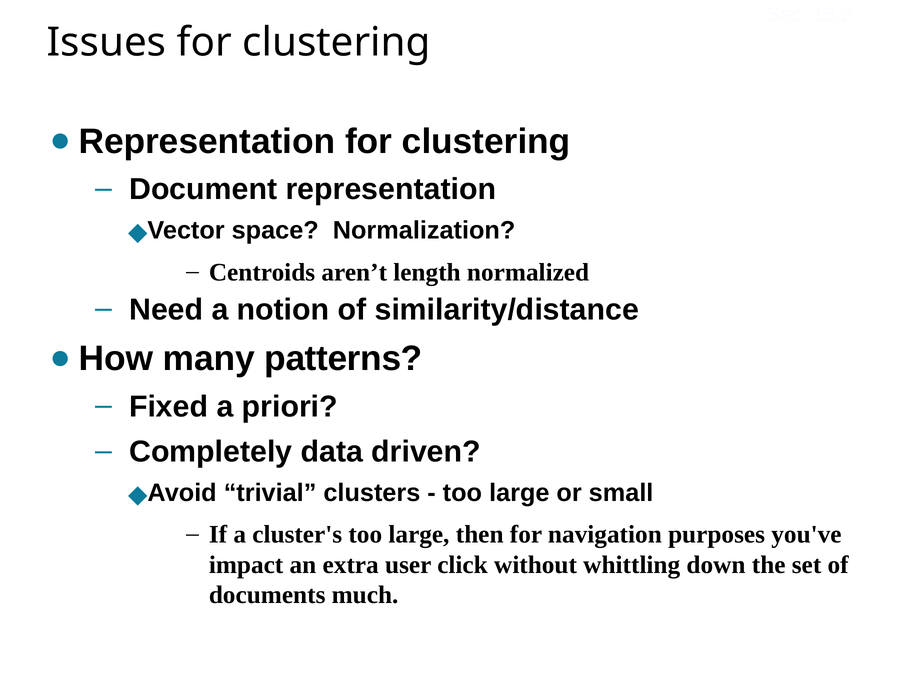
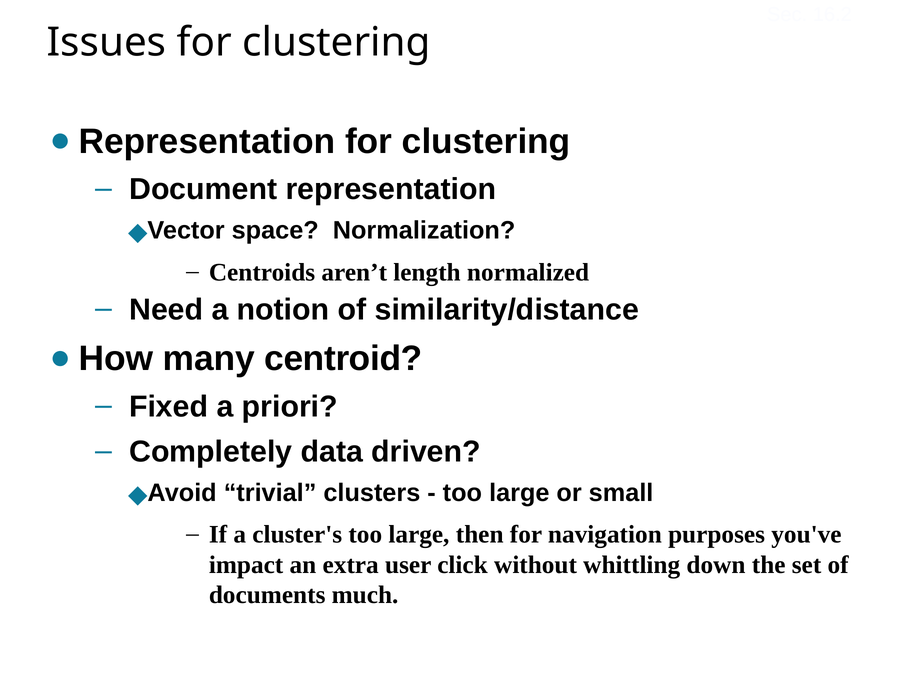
patterns: patterns -> centroid (343, 359)
